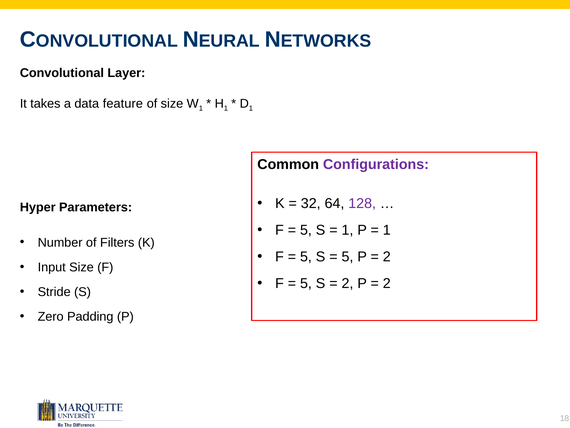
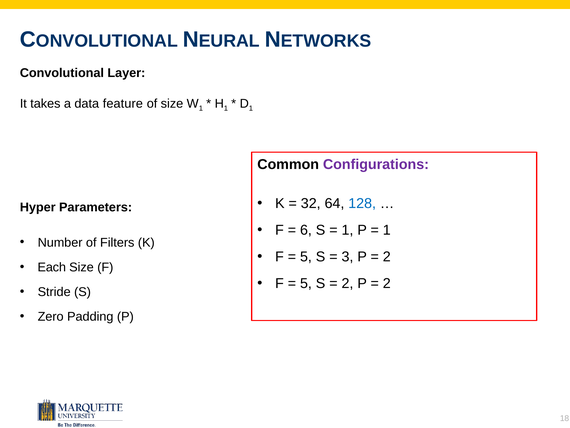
128 colour: purple -> blue (362, 203)
5: 5 -> 6 (306, 230)
5: 5 -> 3 (347, 257)
Input: Input -> Each (52, 267)
